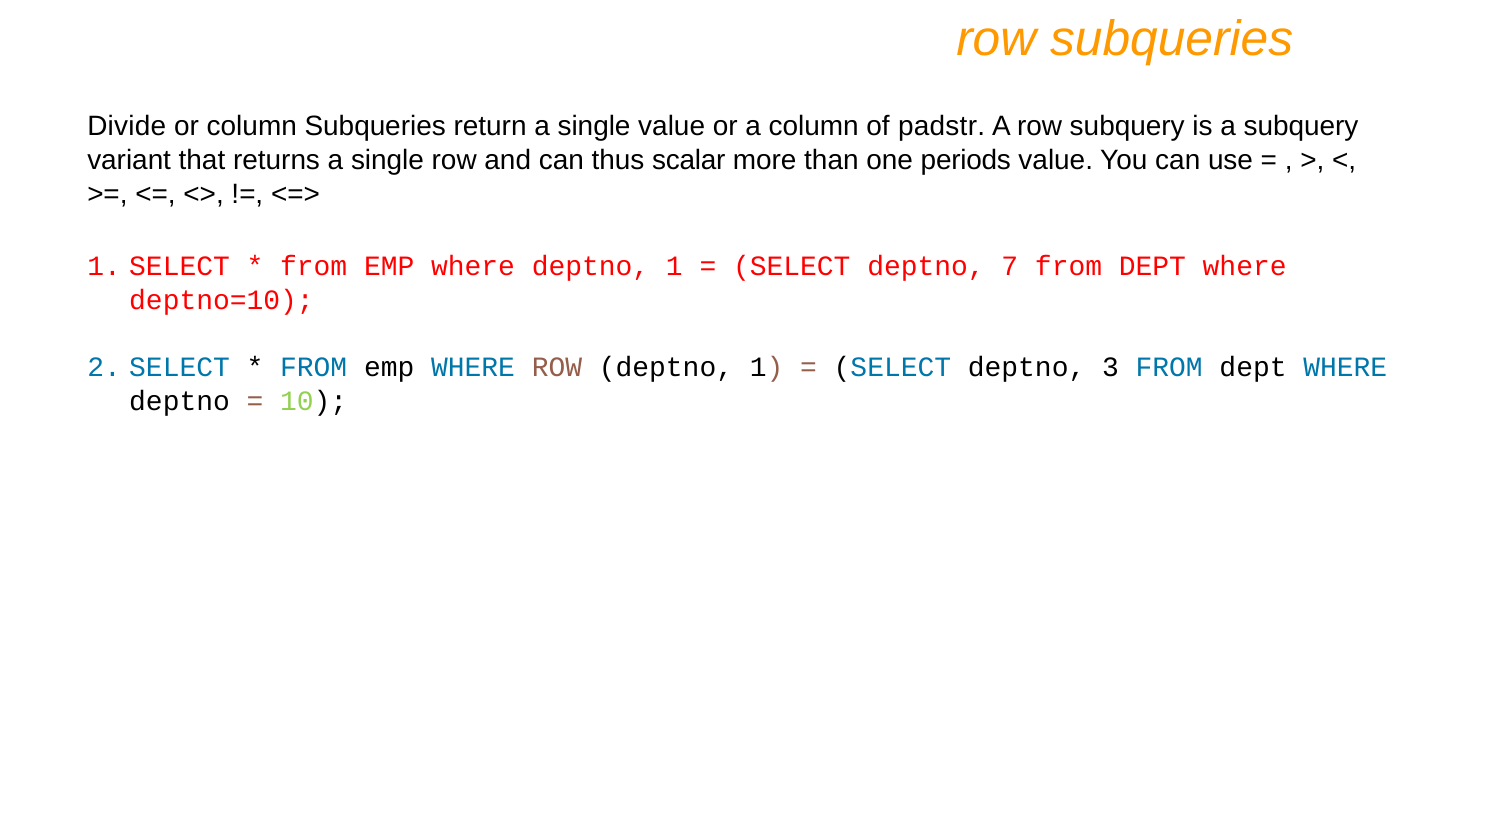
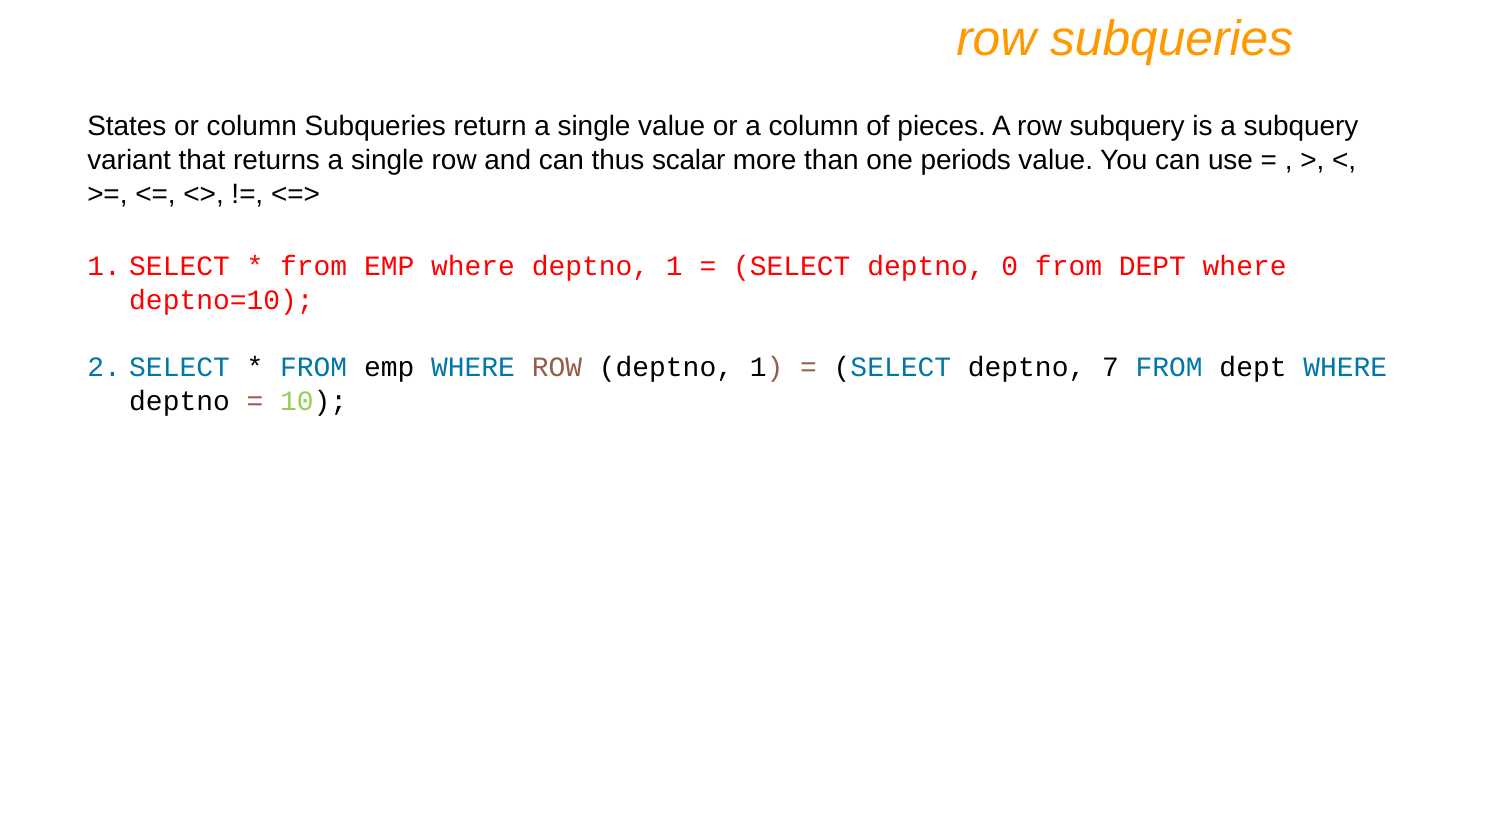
Divide: Divide -> States (127, 127)
padstr: padstr -> pieces (942, 127)
7: 7 -> 0 (1010, 266)
3: 3 -> 7 (1110, 367)
